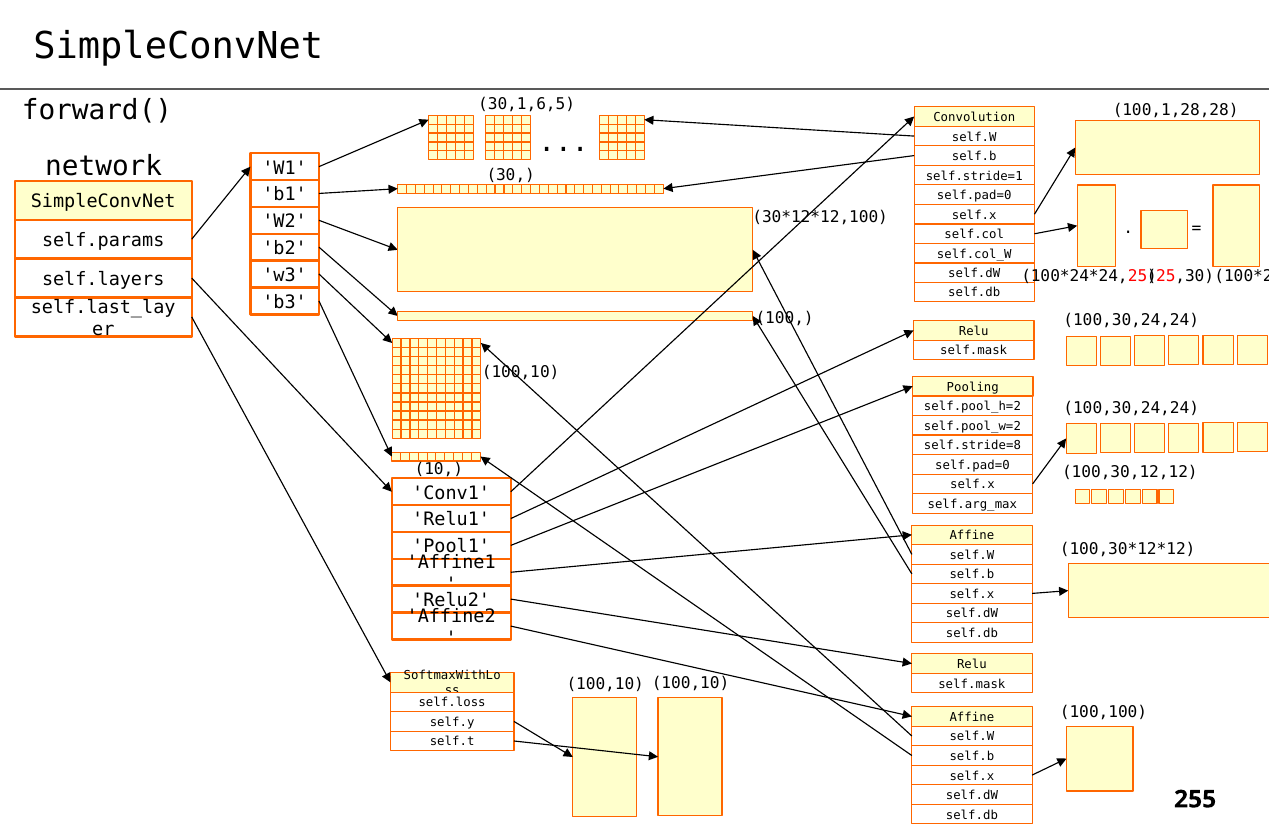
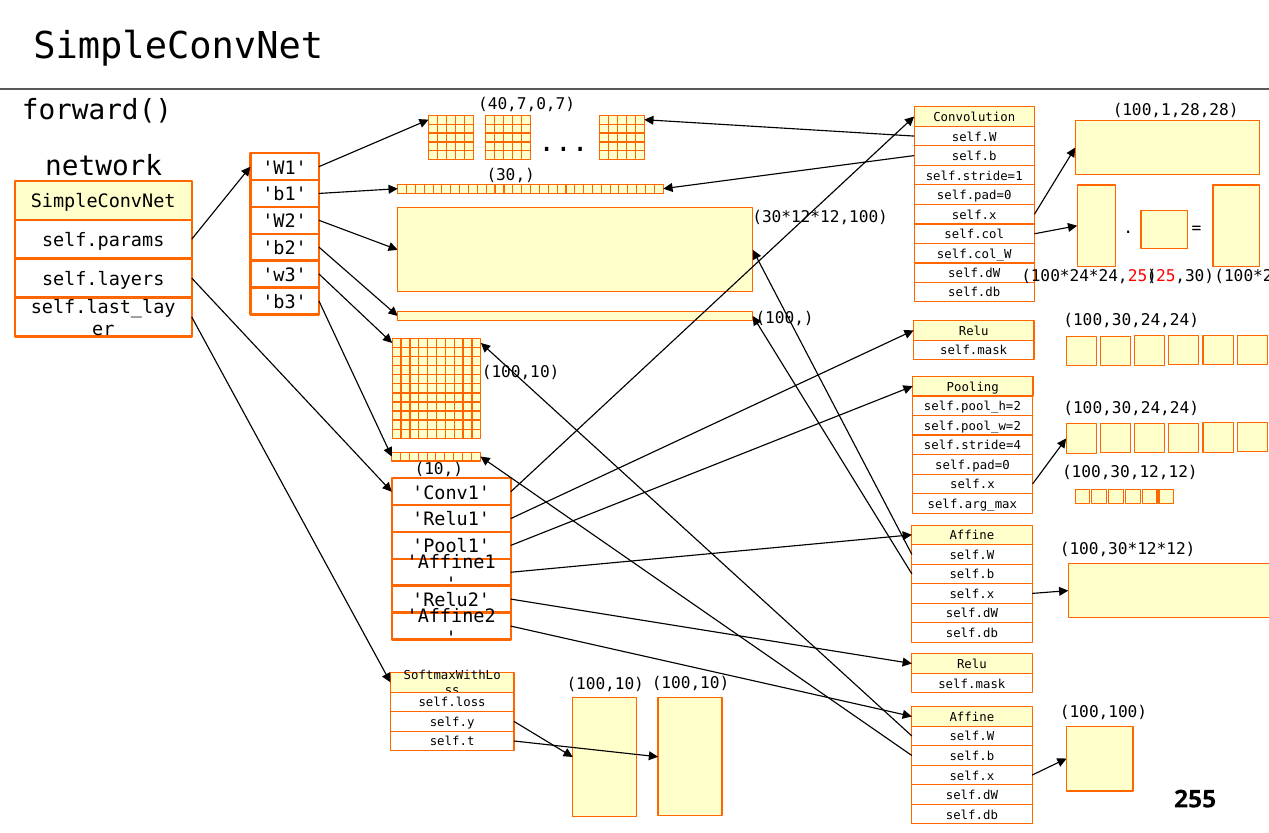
30,1,6,5: 30,1,6,5 -> 40,7,0,7 (527, 104)
self.stride=8: self.stride=8 -> self.stride=4 (972, 446)
